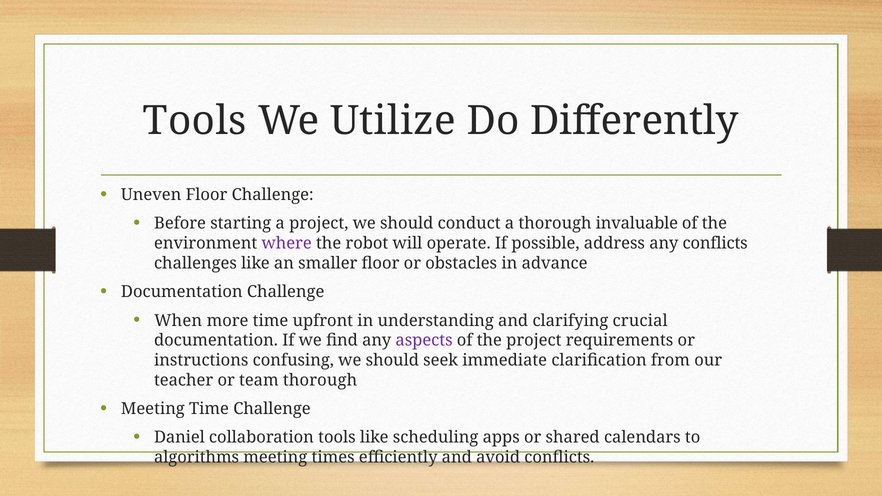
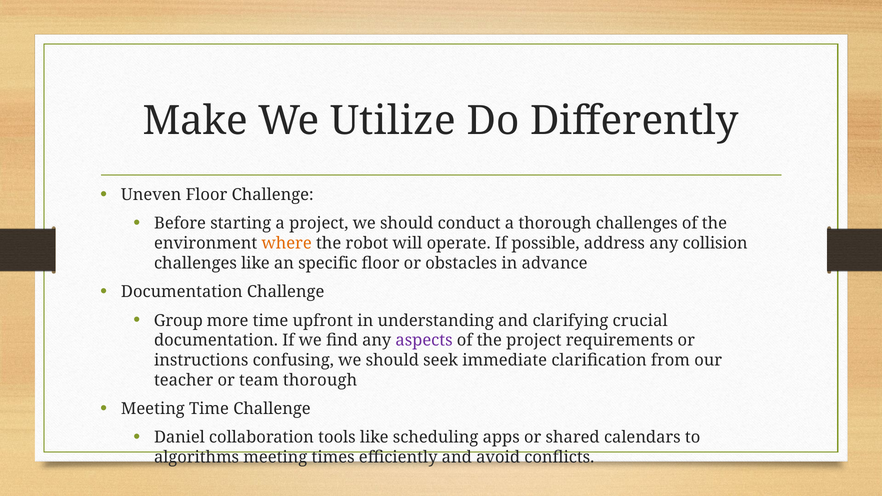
Tools: Tools -> Make (195, 121)
thorough invaluable: invaluable -> challenges (637, 224)
where colour: purple -> orange (287, 243)
any conflicts: conflicts -> collision (715, 243)
smaller: smaller -> specific (328, 263)
When: When -> Group (178, 321)
